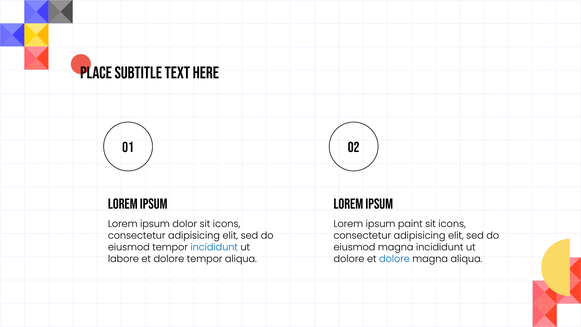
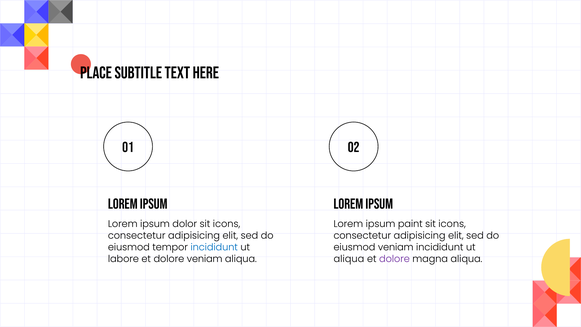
eiusmod magna: magna -> veniam (396, 247)
dolore tempor: tempor -> veniam (205, 259)
dolore: dolore -> aliqua (349, 259)
dolore colour: blue -> purple (394, 259)
